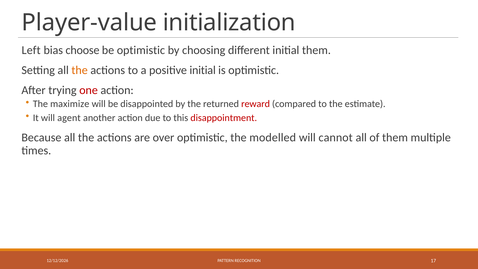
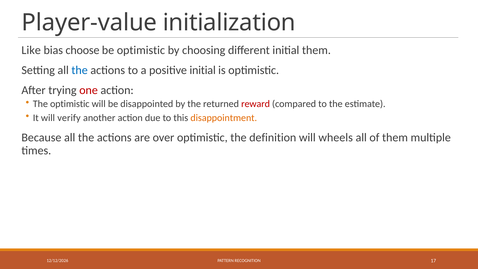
Left: Left -> Like (31, 50)
the colour: orange -> blue (80, 70)
The maximize: maximize -> optimistic (70, 104)
agent: agent -> verify (69, 118)
disappointment colour: red -> orange (224, 118)
modelled: modelled -> definition (273, 137)
cannot: cannot -> wheels (336, 137)
